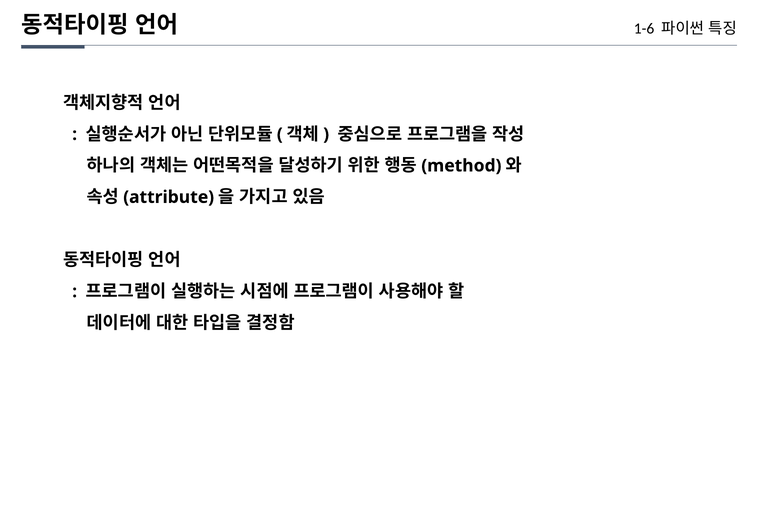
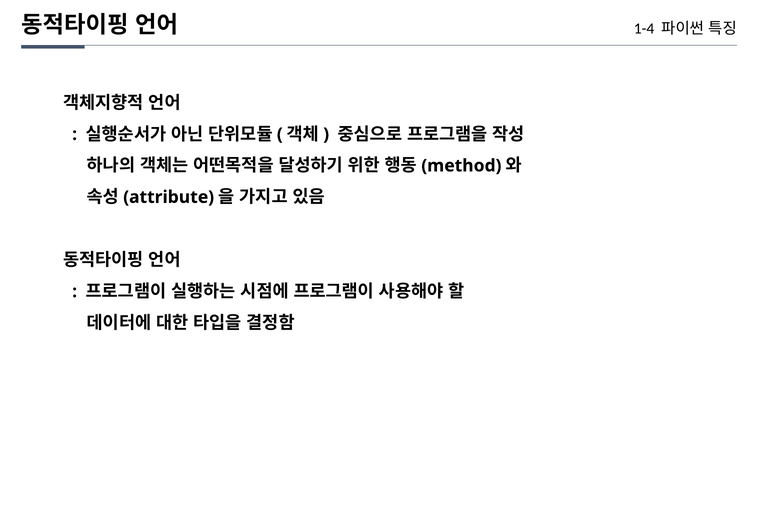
1-6: 1-6 -> 1-4 (644, 29)
